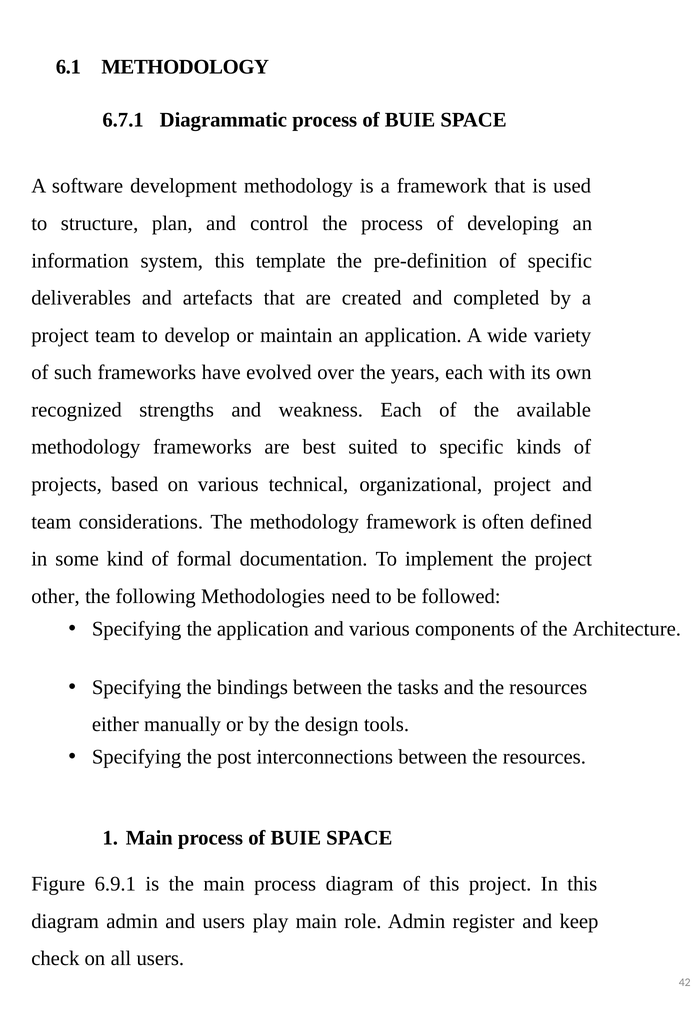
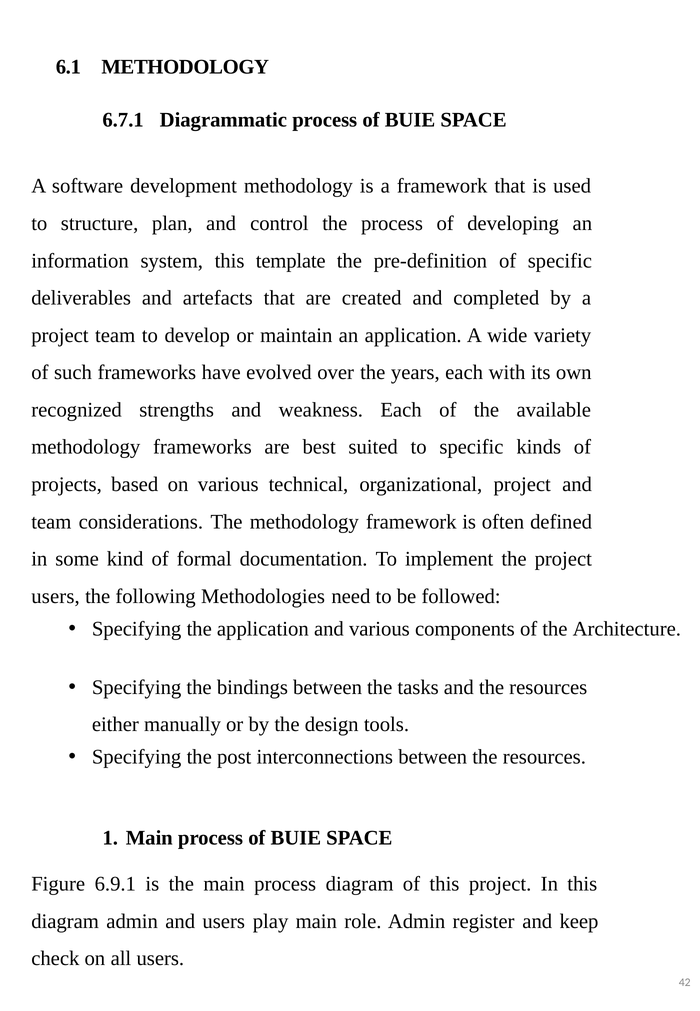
other: other -> users (56, 596)
